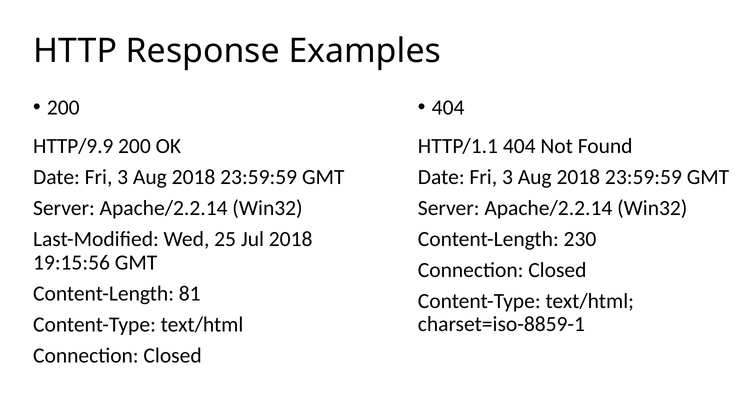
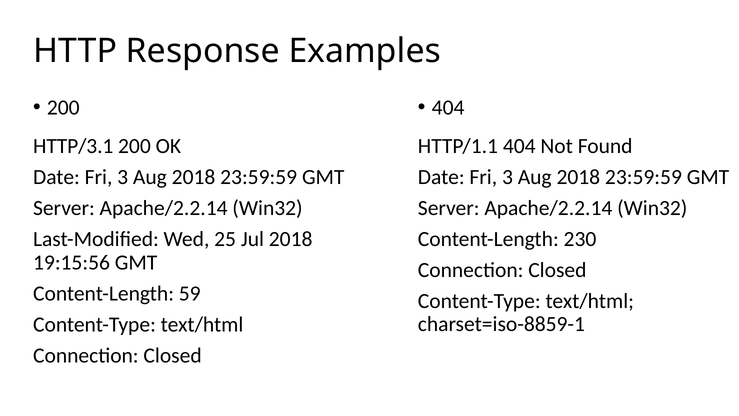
HTTP/9.9: HTTP/9.9 -> HTTP/3.1 (73, 146)
81: 81 -> 59 (190, 293)
